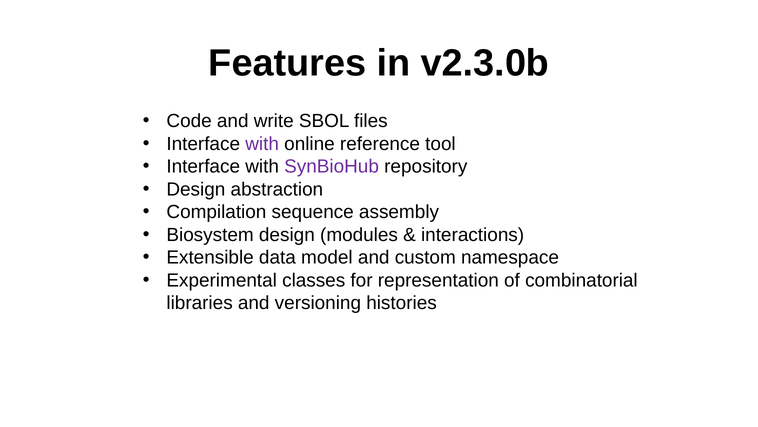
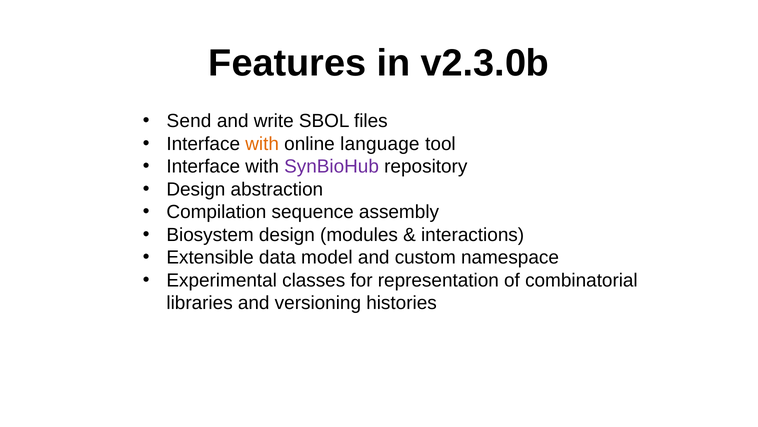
Code: Code -> Send (189, 121)
with colour: purple -> orange (262, 144)
reference: reference -> language (380, 144)
